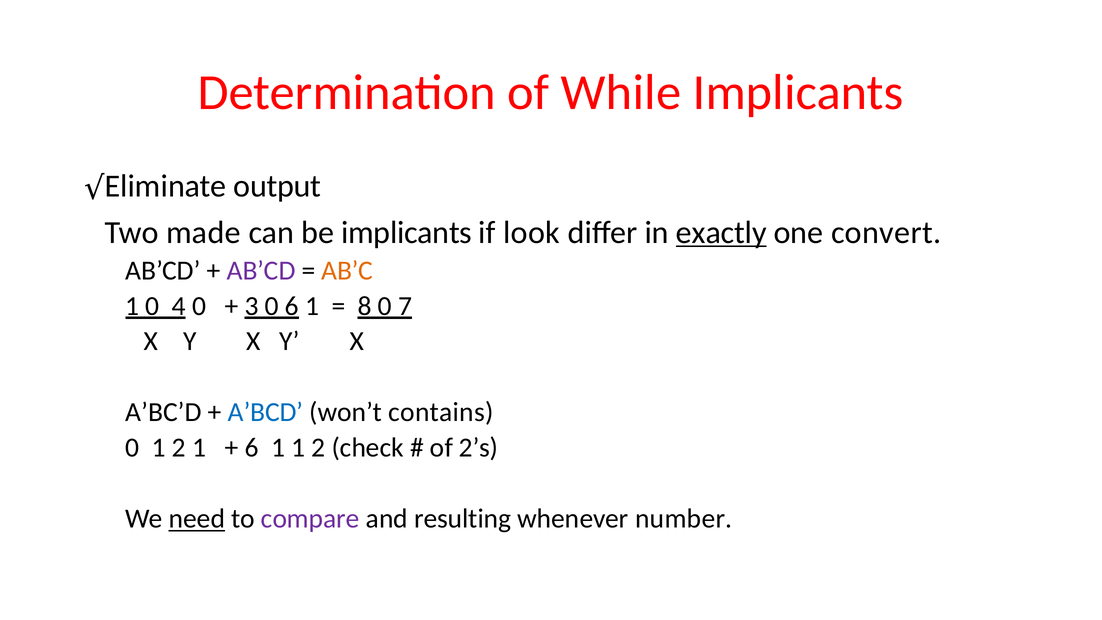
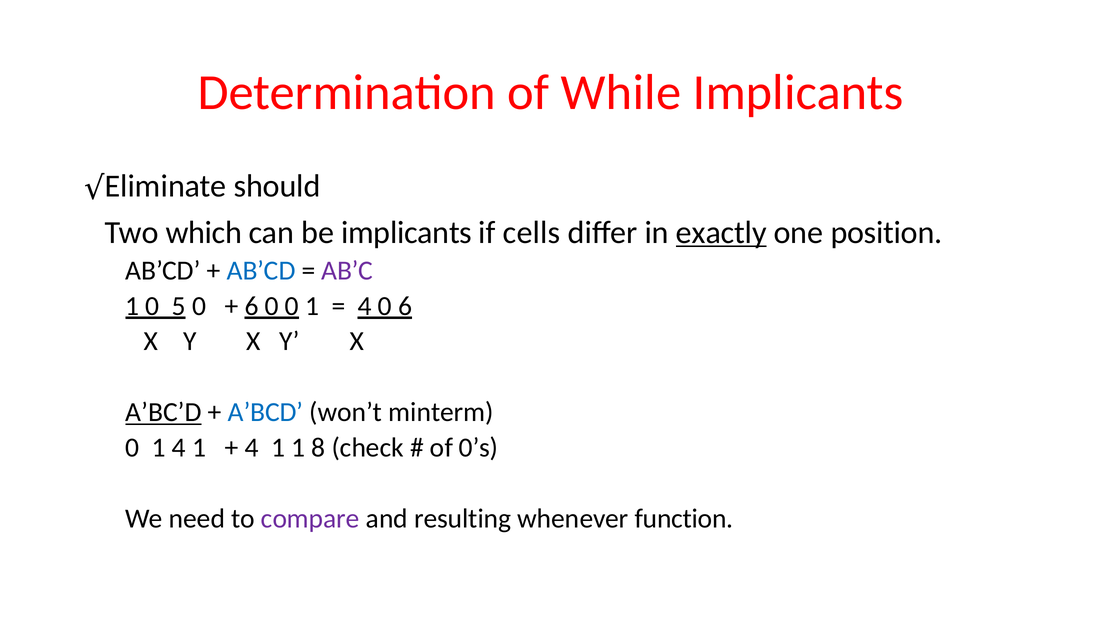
output: output -> should (277, 186)
made: made -> which (204, 232)
look: look -> cells (532, 232)
convert: convert -> position (886, 232)
AB’CD colour: purple -> blue (261, 270)
AB’C colour: orange -> purple (347, 270)
4: 4 -> 5 (179, 306)
3: 3 -> 6 (252, 306)
0 6: 6 -> 0 (292, 306)
8: 8 -> 4 (365, 306)
0 7: 7 -> 6 (405, 306)
A’BC’D underline: none -> present (164, 412)
contains: contains -> minterm (441, 412)
0 1 2: 2 -> 4 (179, 448)
6: 6 -> 4 (252, 448)
1 1 2: 2 -> 8 (318, 448)
2’s: 2’s -> 0’s (478, 448)
need underline: present -> none (197, 519)
number: number -> function (684, 519)
